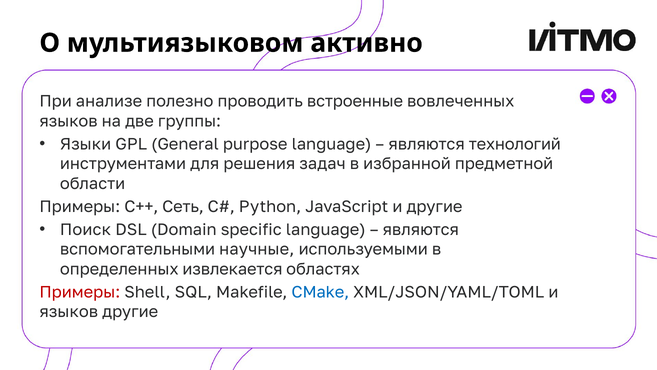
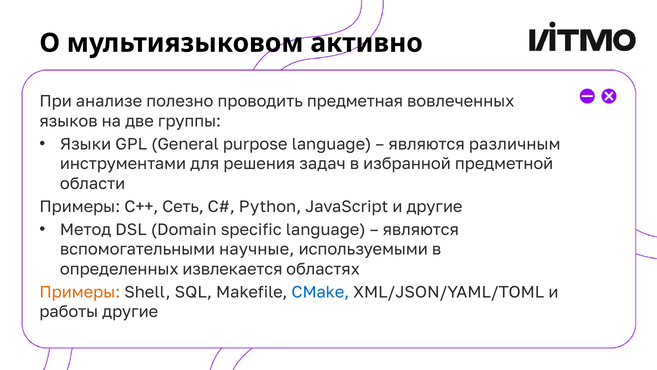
встроенные: встроенные -> предметная (355, 101)
технологий: технологий -> различным (515, 144)
Поиск: Поиск -> Метод (86, 229)
Примеры colour: red -> orange (80, 292)
языков: языков -> работы (69, 312)
